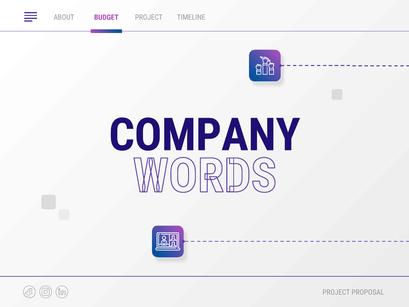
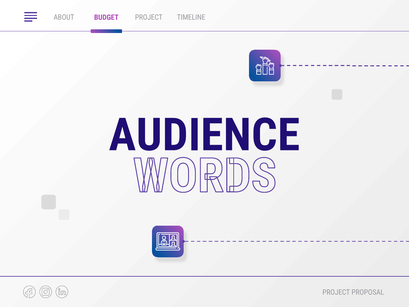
COMPANY: COMPANY -> AUDIENCE (204, 135)
